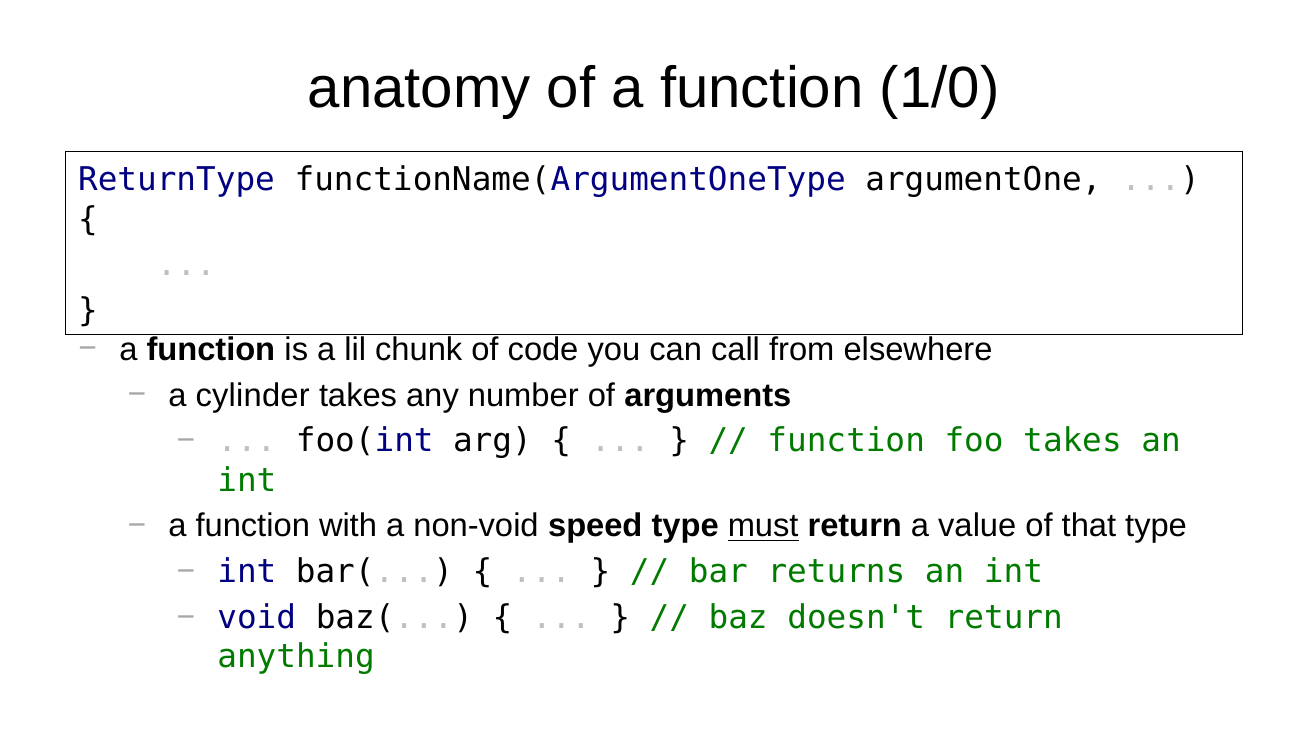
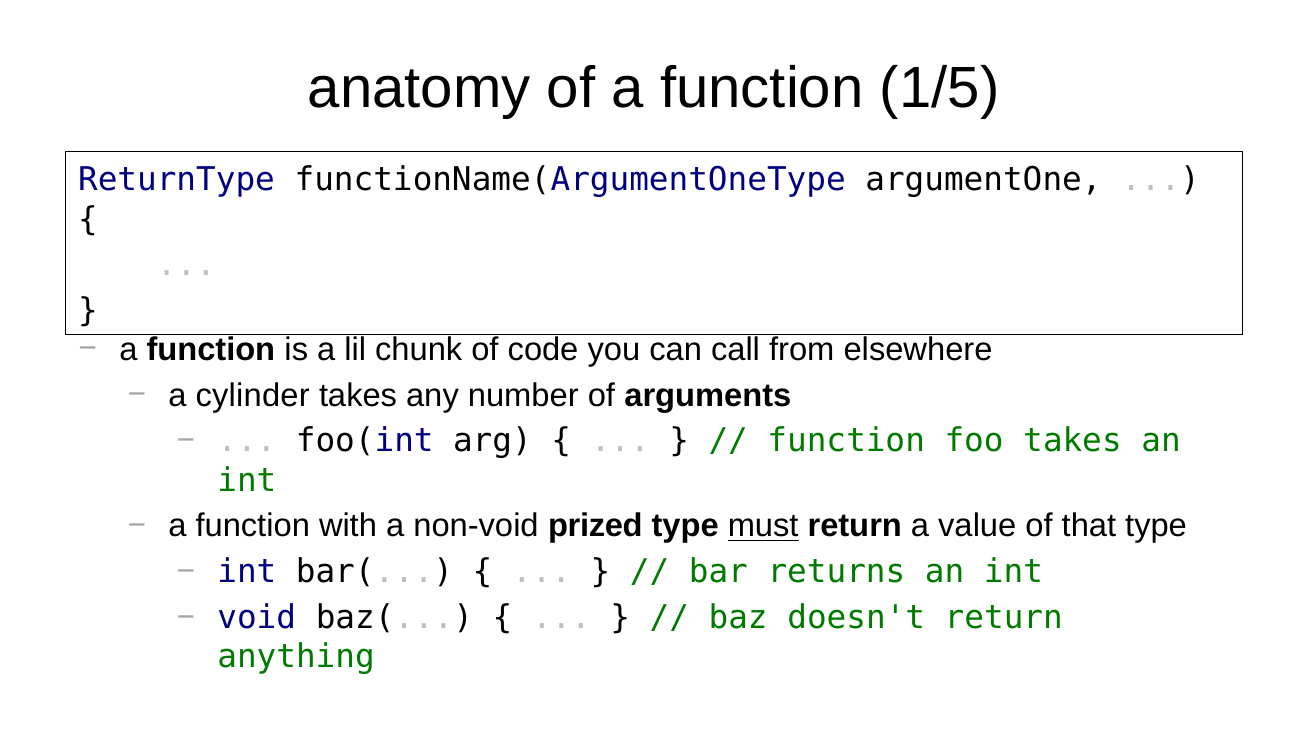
1/0: 1/0 -> 1/5 (940, 88)
speed: speed -> prized (595, 526)
